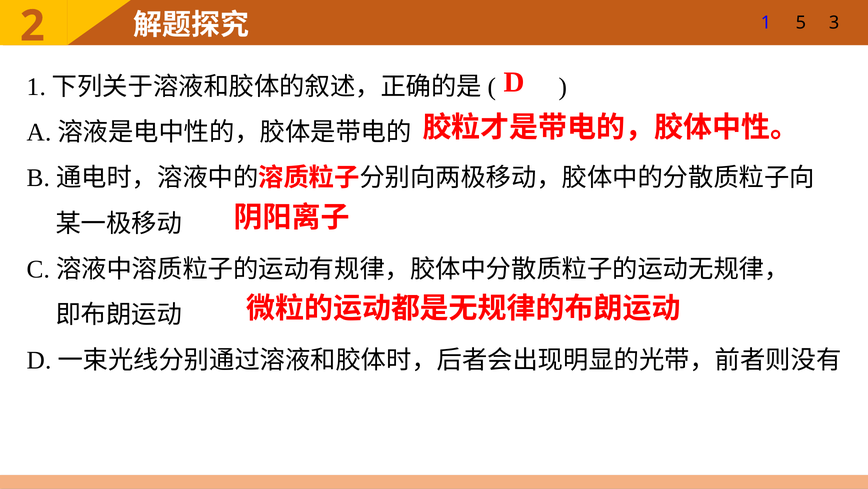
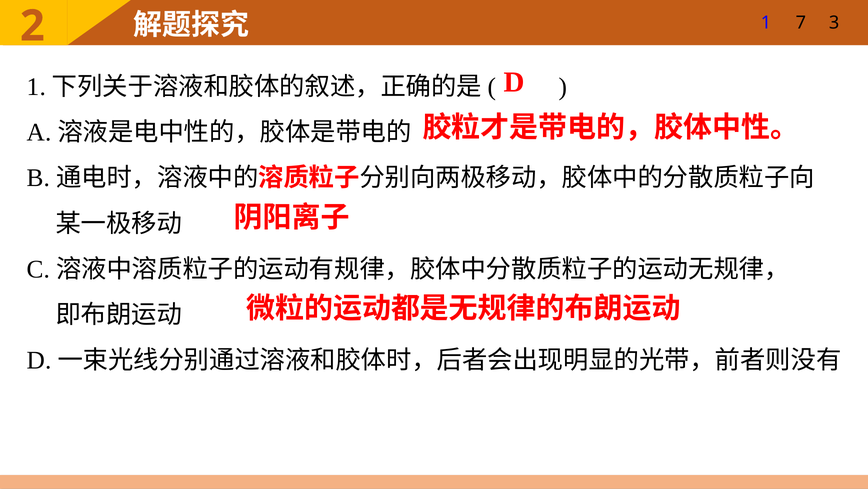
5: 5 -> 7 (801, 23)
